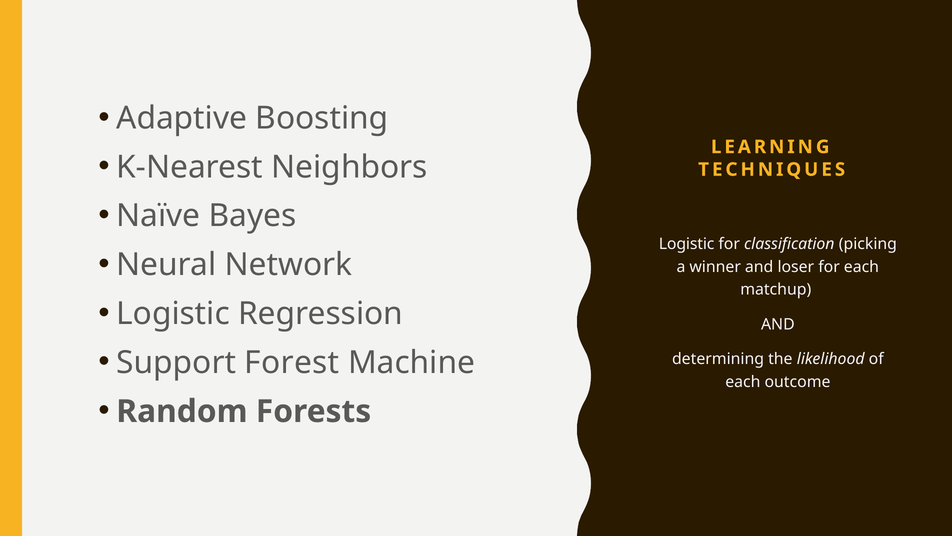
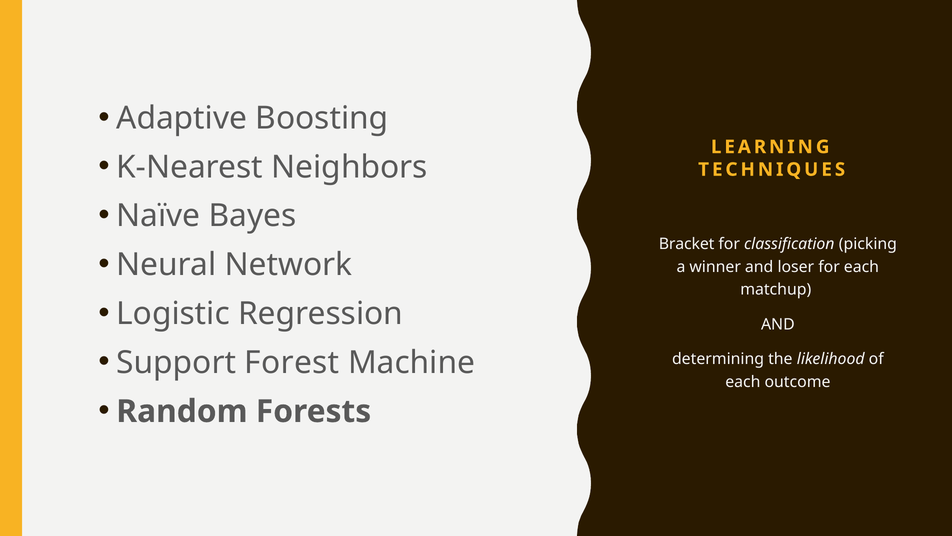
Logistic: Logistic -> Bracket (687, 244)
